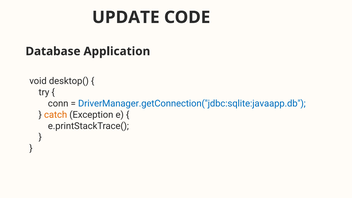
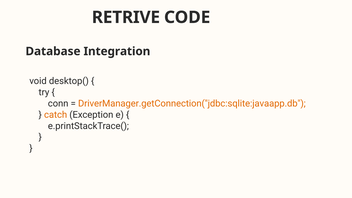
UPDATE: UPDATE -> RETRIVE (126, 17)
Application: Application -> Integration (117, 51)
DriverManager.getConnection("jdbc:sqlite:javaapp.db colour: blue -> orange (192, 104)
